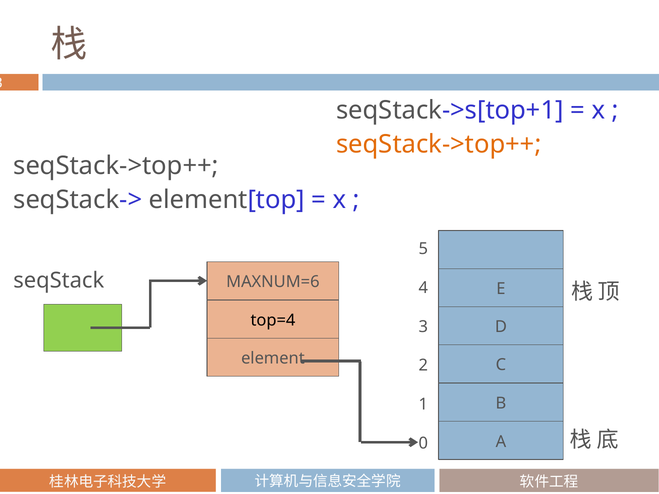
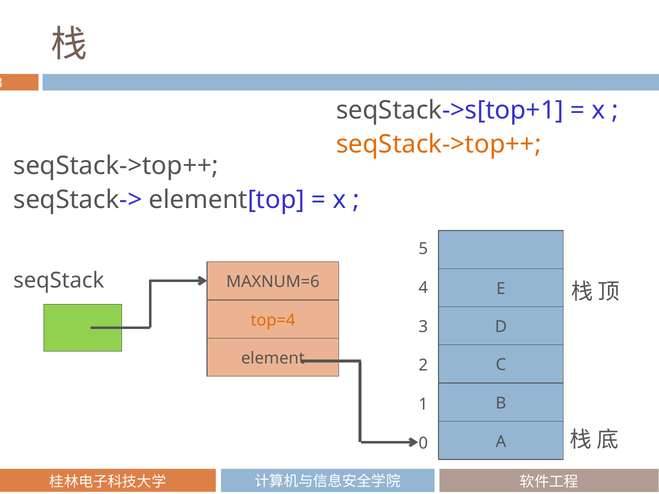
top=4 colour: black -> orange (273, 321)
